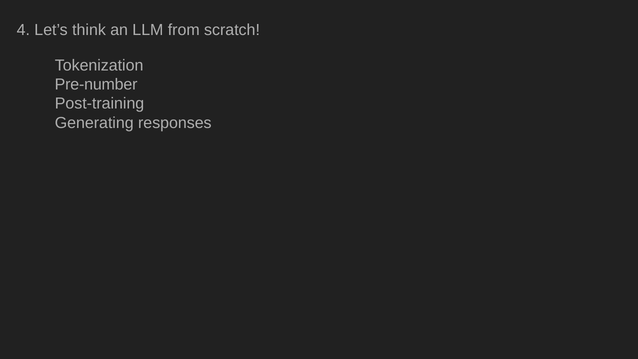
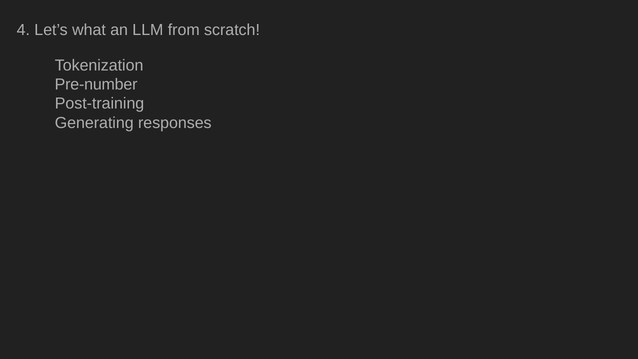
think: think -> what (89, 30)
